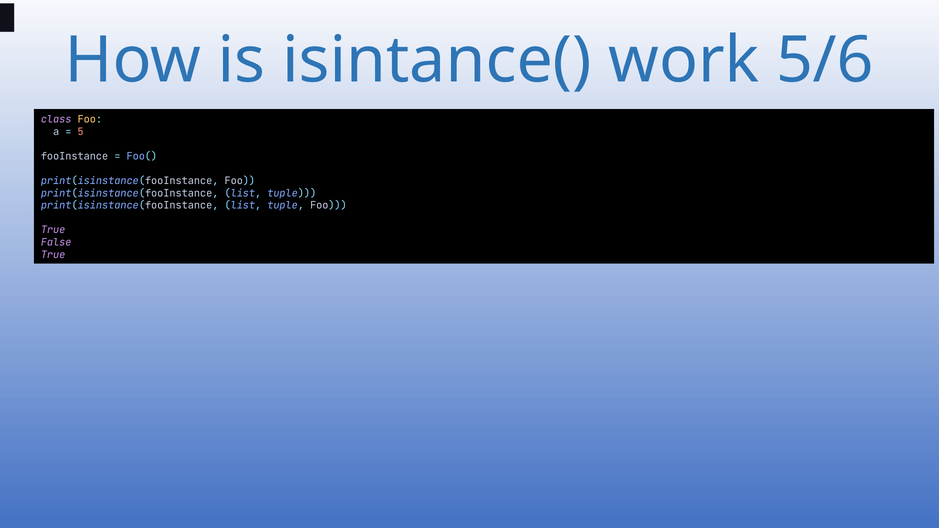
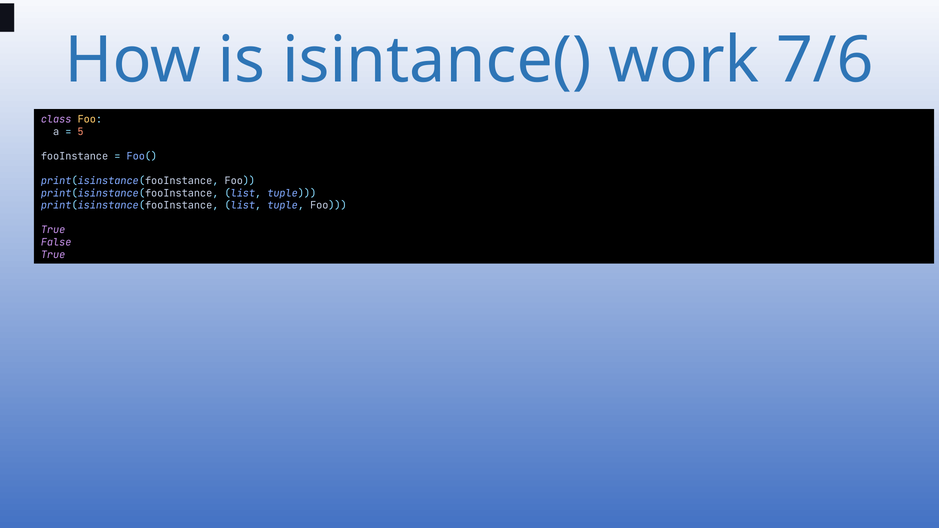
5/6: 5/6 -> 7/6 (825, 60)
